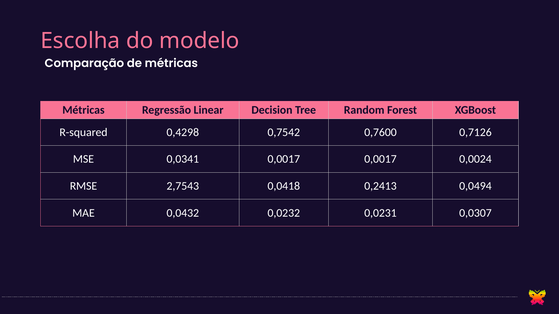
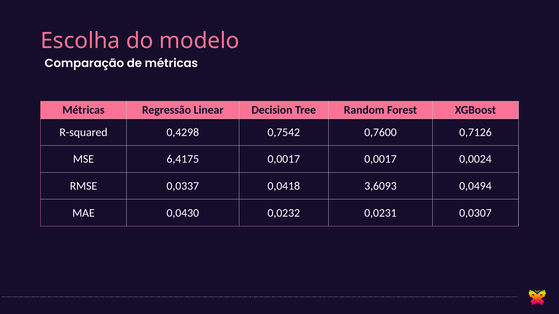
0,0341: 0,0341 -> 6,4175 (183, 159)
2,7543: 2,7543 -> 0,0337 (183, 186)
0,2413: 0,2413 -> 3,6093 (380, 186)
0,0432: 0,0432 -> 0,0430 (183, 213)
